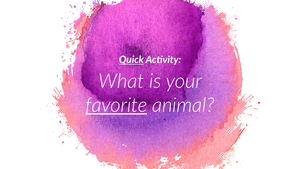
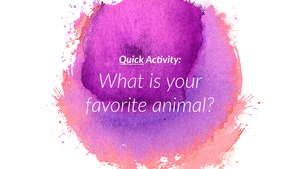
favorite underline: present -> none (116, 105)
